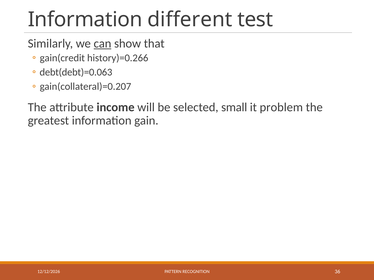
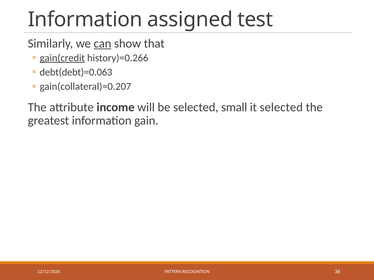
different: different -> assigned (190, 20)
gain(credit underline: none -> present (62, 58)
it problem: problem -> selected (281, 107)
